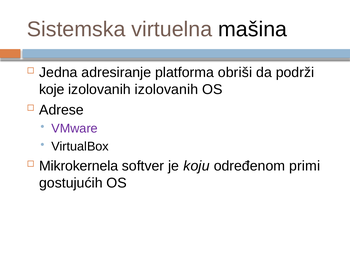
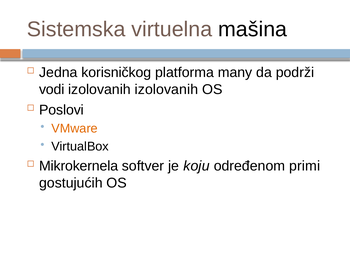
adresiranje: adresiranje -> korisničkog (116, 72)
obriši: obriši -> many (235, 72)
koje: koje -> vodi (52, 89)
Adrese: Adrese -> Poslovi (62, 110)
VMware colour: purple -> orange (75, 128)
